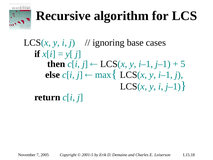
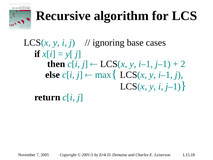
5: 5 -> 2 (183, 64)
